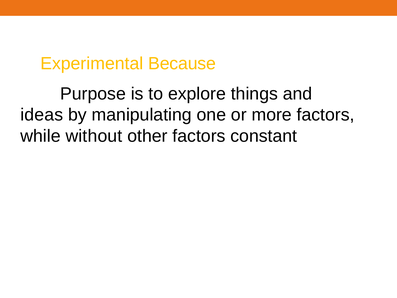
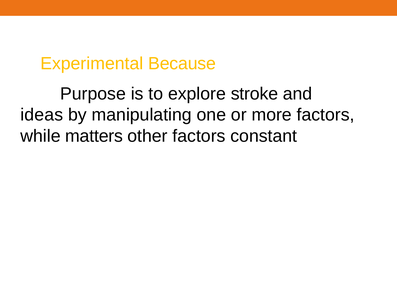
things: things -> stroke (254, 94)
without: without -> matters (94, 136)
